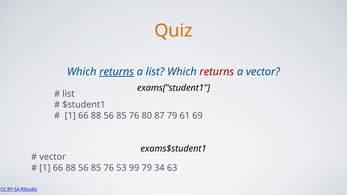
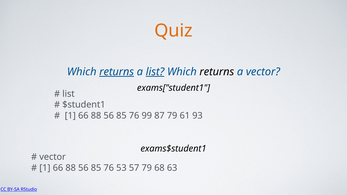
list underline: none -> present (155, 72)
returns colour: red -> black (217, 72)
80: 80 -> 99 (147, 116)
69: 69 -> 93 (197, 116)
99: 99 -> 57 (134, 168)
34: 34 -> 68 (159, 168)
